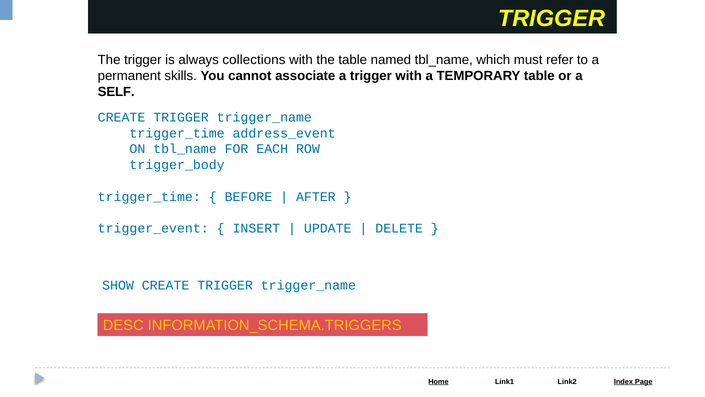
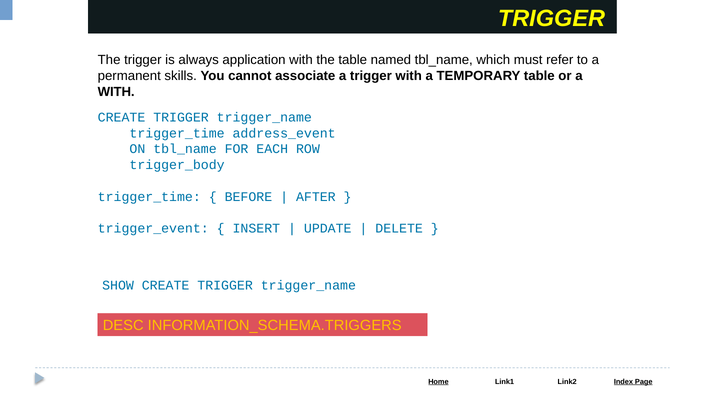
collections: collections -> application (254, 60)
SELF: SELF -> WITH (116, 92)
